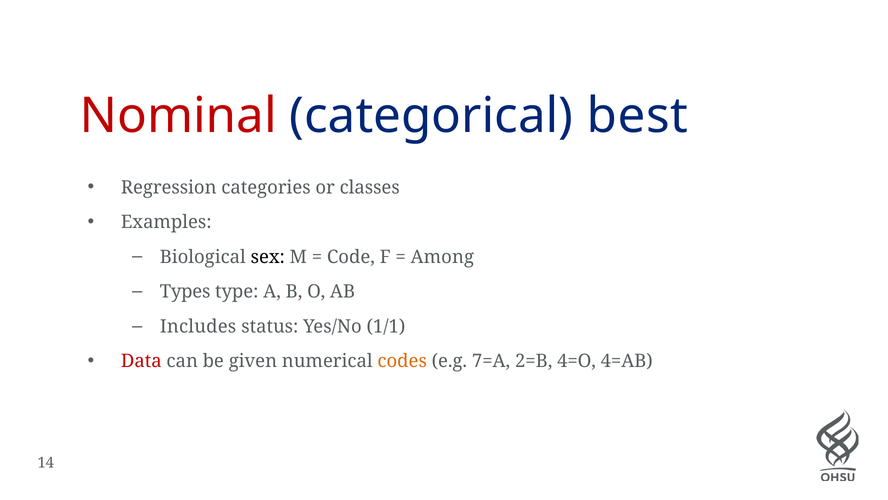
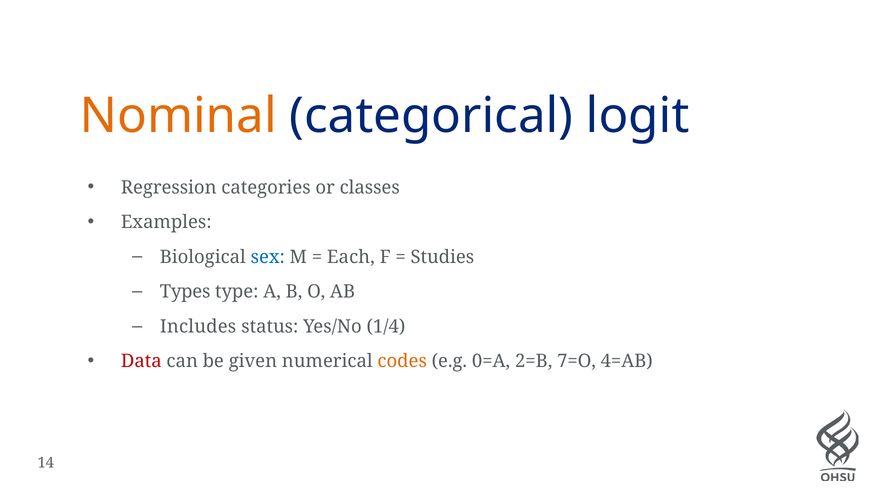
Nominal colour: red -> orange (178, 116)
best: best -> logit (638, 116)
sex colour: black -> blue (268, 257)
Code: Code -> Each (351, 257)
Among: Among -> Studies (442, 257)
1/1: 1/1 -> 1/4 (386, 326)
7=A: 7=A -> 0=A (491, 361)
4=O: 4=O -> 7=O (577, 361)
